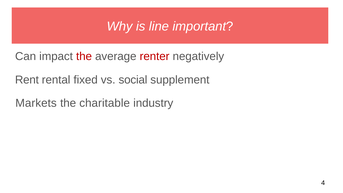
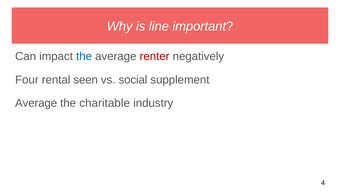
the colour: red -> blue (84, 56)
Rent: Rent -> Four (27, 80)
fixed: fixed -> seen (86, 80)
Markets: Markets -> Average (36, 103)
